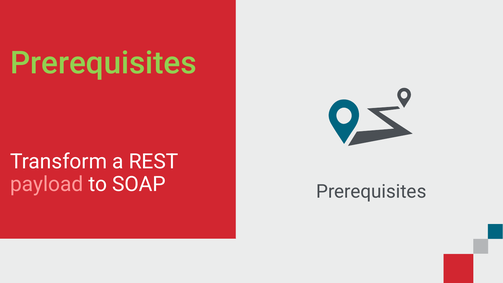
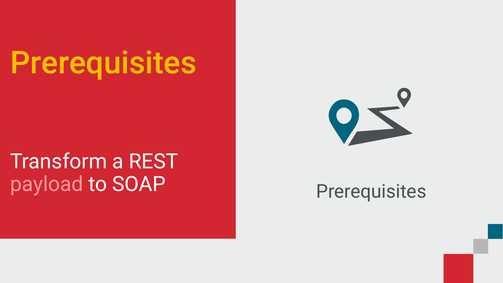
Prerequisites colour: light green -> yellow (103, 63)
